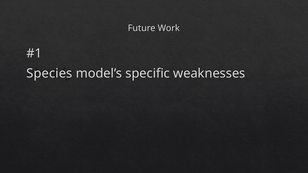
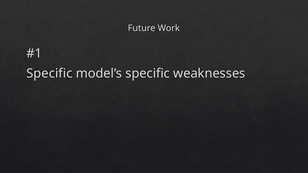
Species: Species -> Specific (49, 73)
